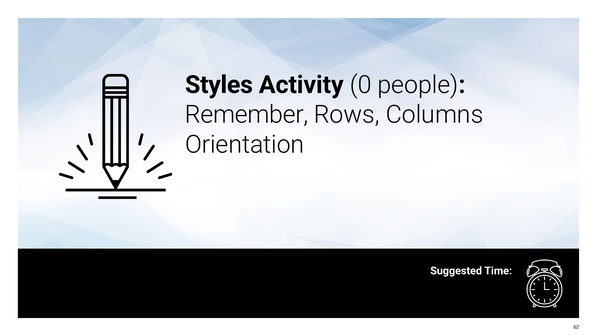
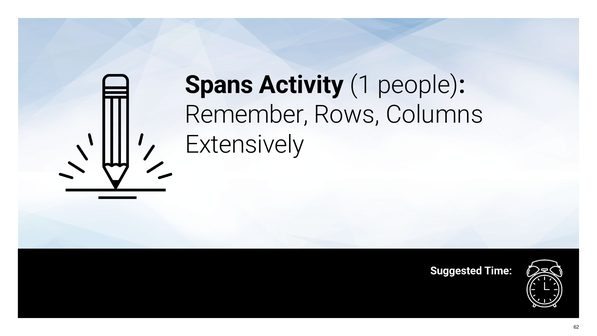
Styles: Styles -> Spans (219, 85)
0: 0 -> 1 (361, 85)
Orientation: Orientation -> Extensively (245, 144)
